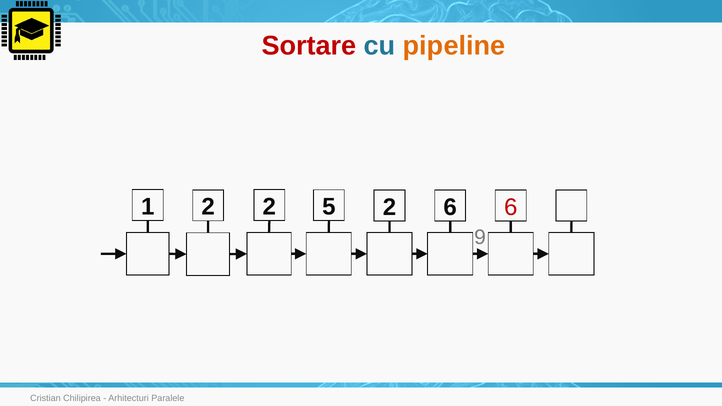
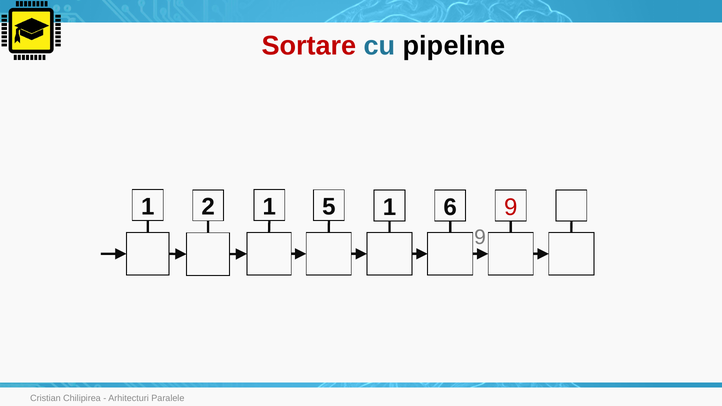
pipeline colour: orange -> black (454, 46)
2 2: 2 -> 1 (269, 207)
5 2: 2 -> 1 (390, 207)
6 6: 6 -> 9 (511, 207)
